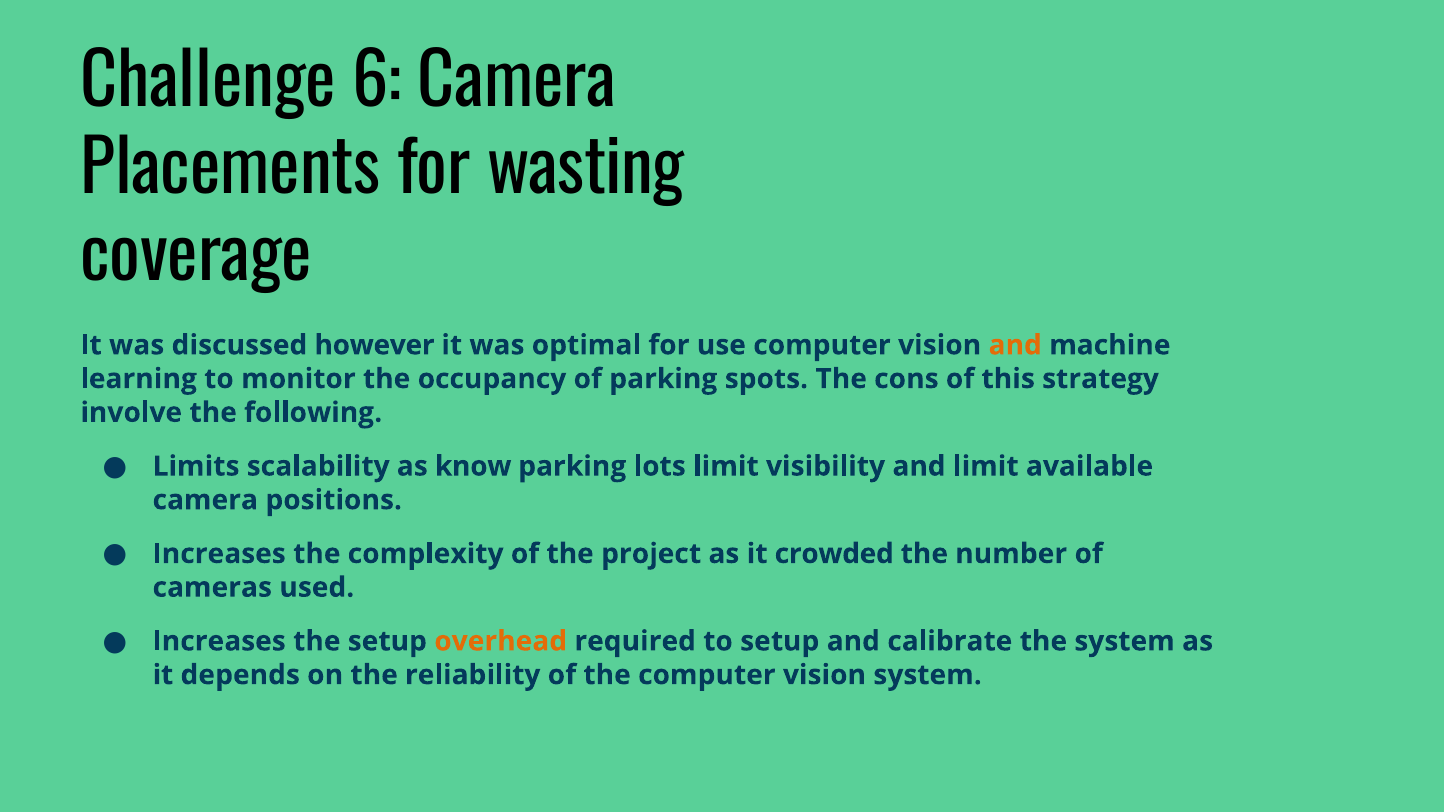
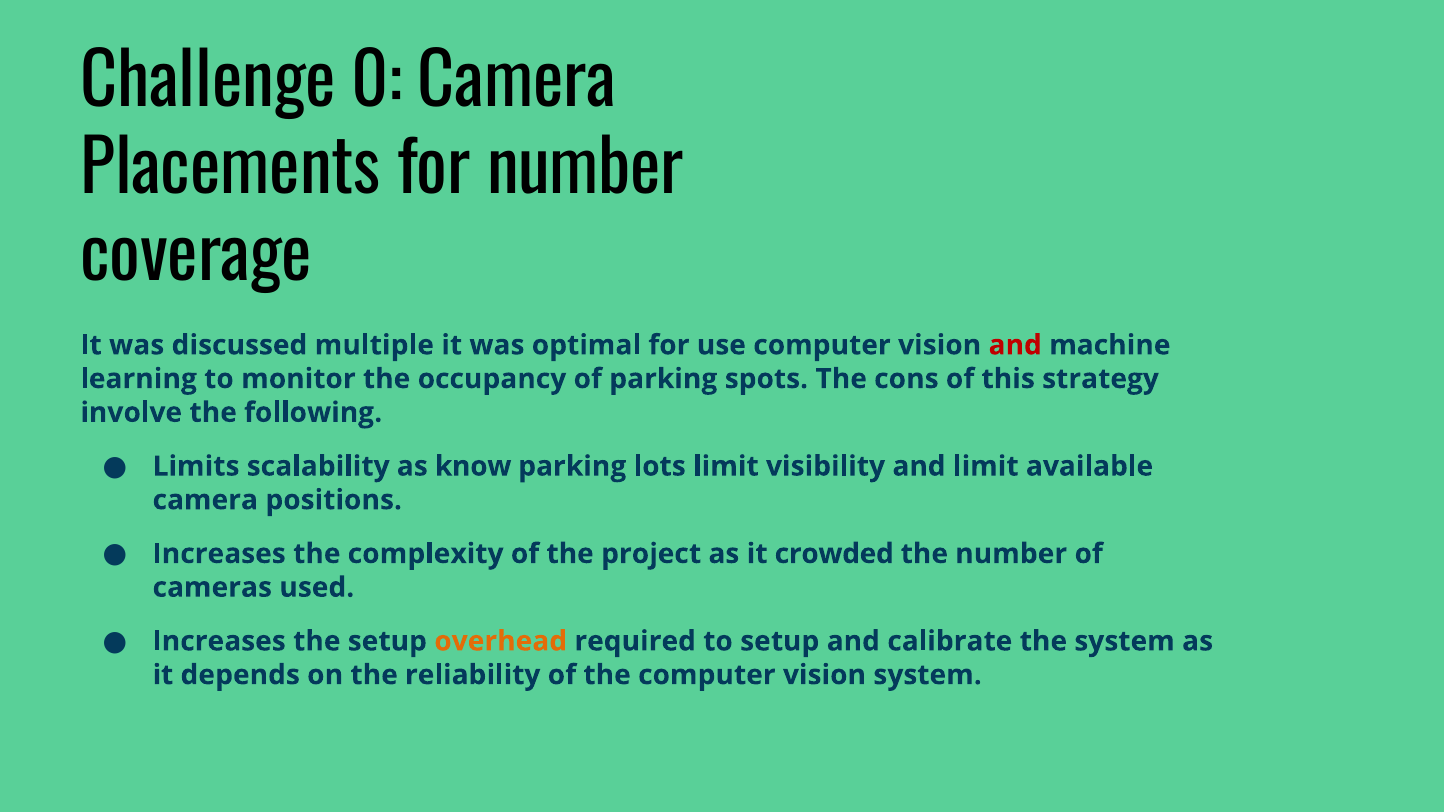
6: 6 -> 0 (377, 83)
for wasting: wasting -> number (586, 170)
however: however -> multiple (374, 345)
and colour: orange -> red (1015, 345)
